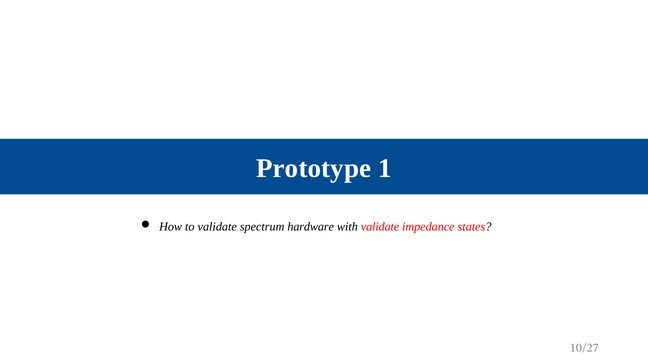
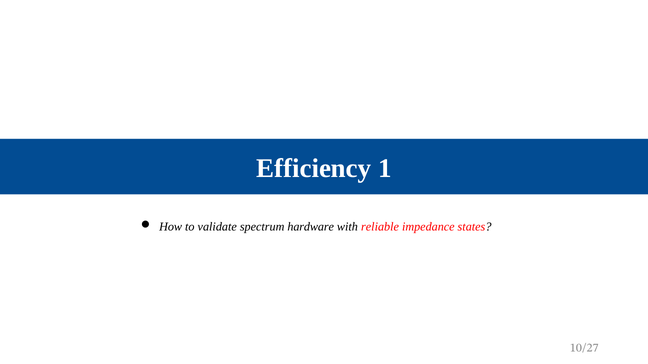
Prototype: Prototype -> Efficiency (314, 169)
with validate: validate -> reliable (380, 227)
